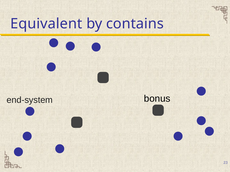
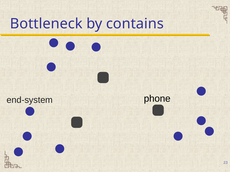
Equivalent: Equivalent -> Bottleneck (46, 24)
bonus: bonus -> phone (157, 99)
